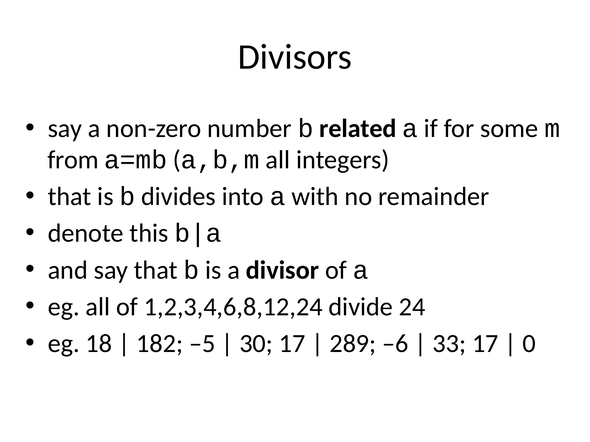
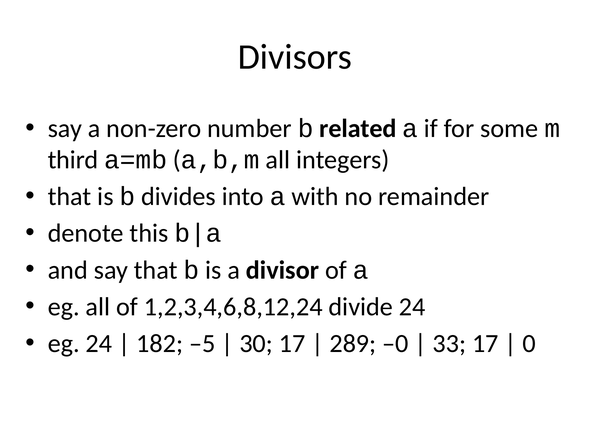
from: from -> third (73, 160)
eg 18: 18 -> 24 (99, 344)
–6: –6 -> –0 (395, 344)
